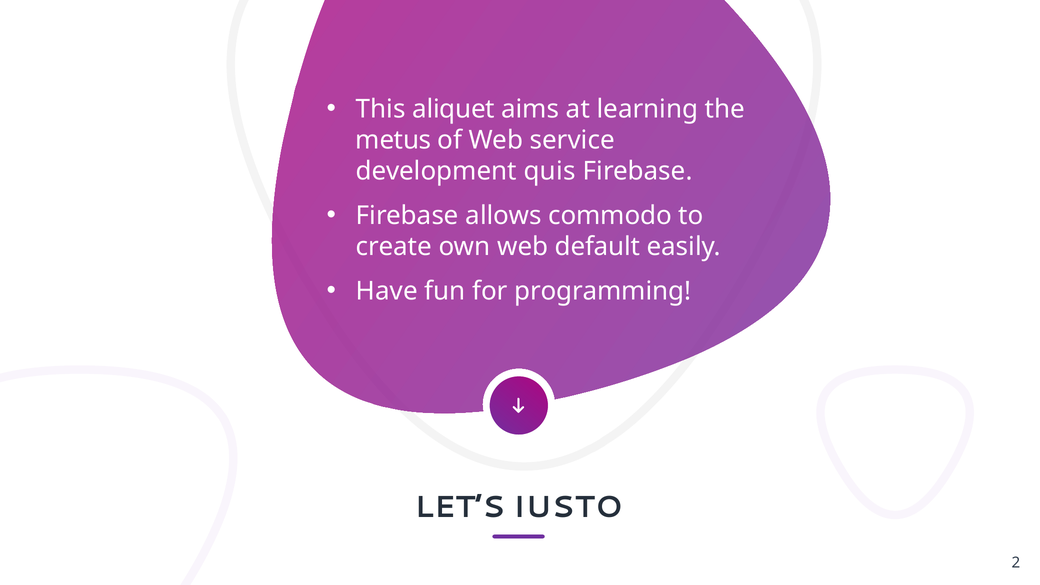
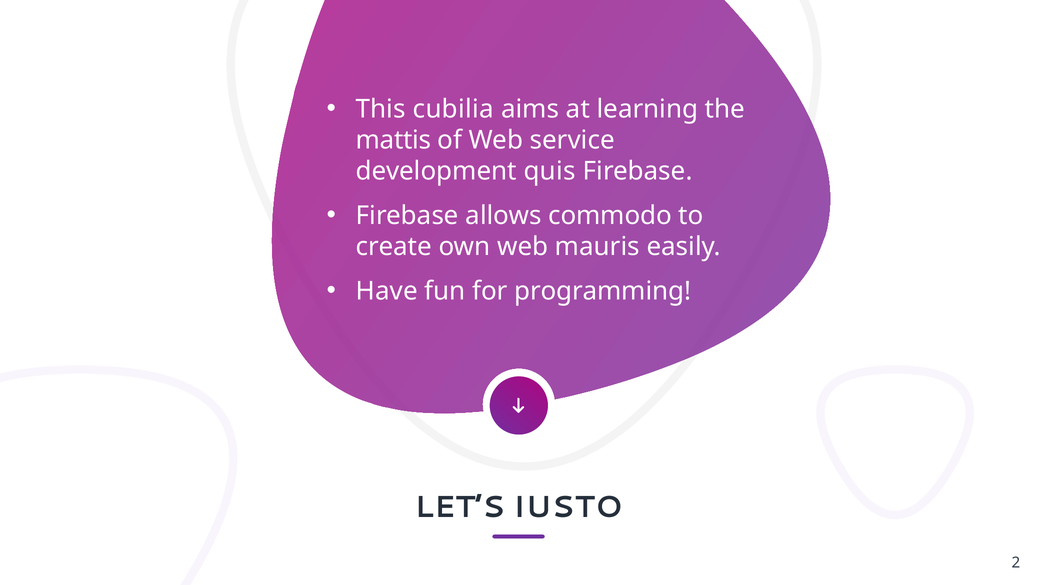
aliquet: aliquet -> cubilia (453, 109)
metus: metus -> mattis (393, 140)
default: default -> mauris (597, 247)
